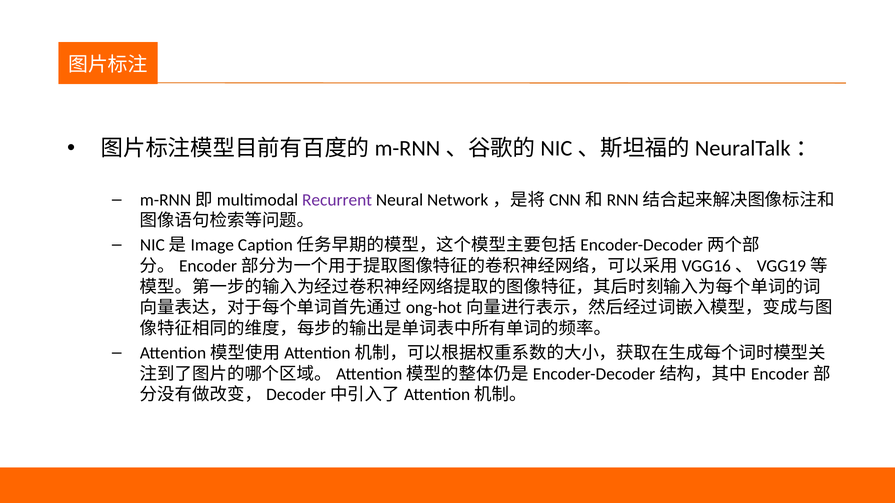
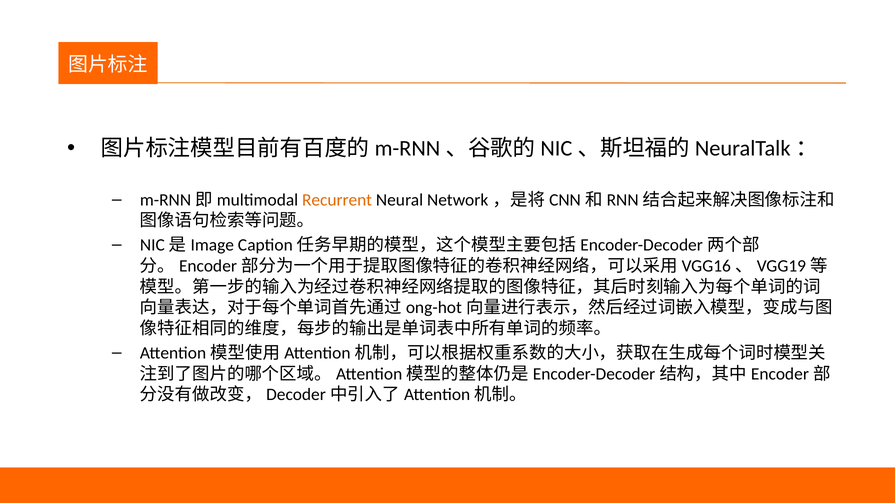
Recurrent colour: purple -> orange (337, 200)
